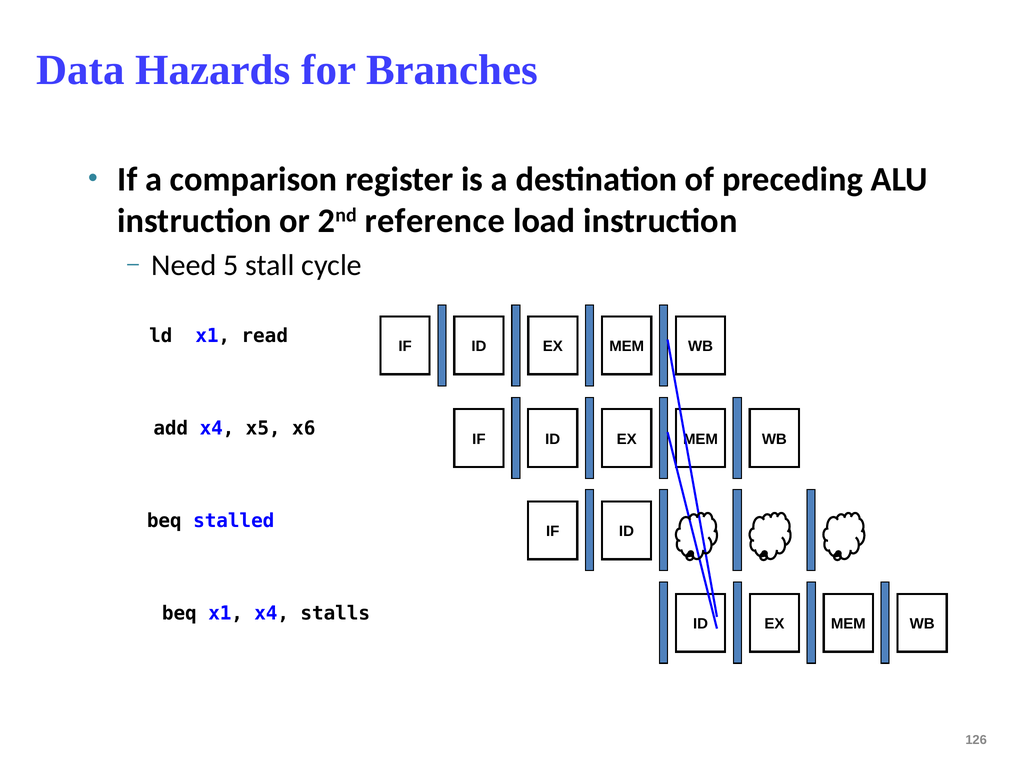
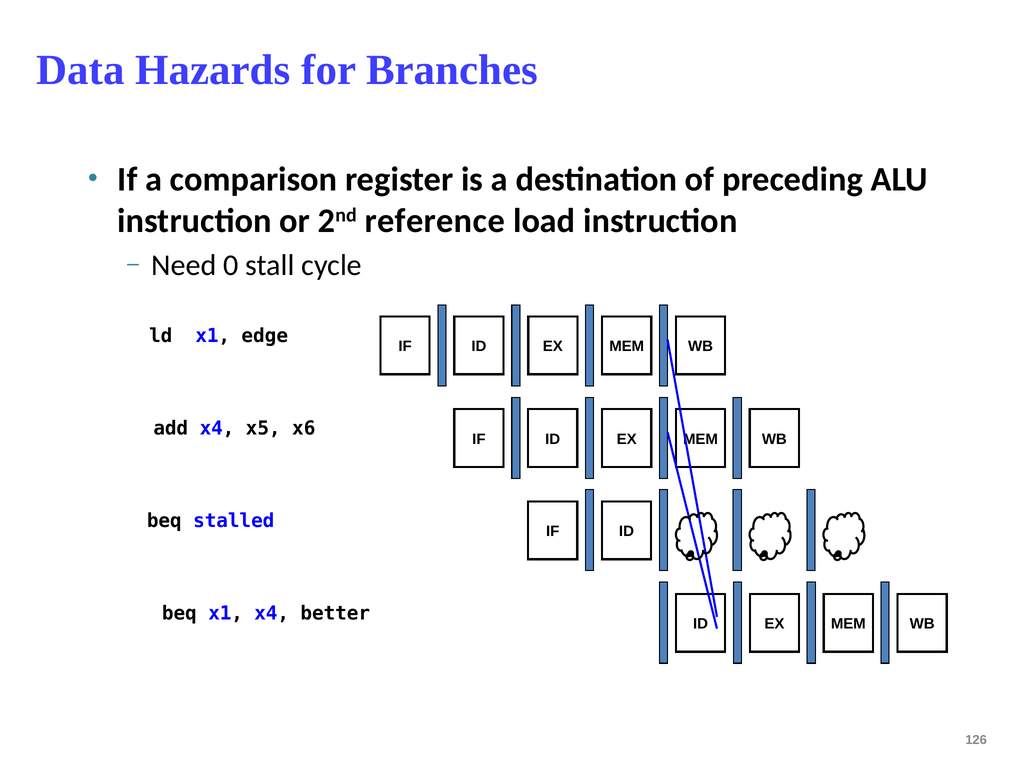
5: 5 -> 0 (231, 265)
read: read -> edge (265, 336)
stalls: stalls -> better (335, 614)
